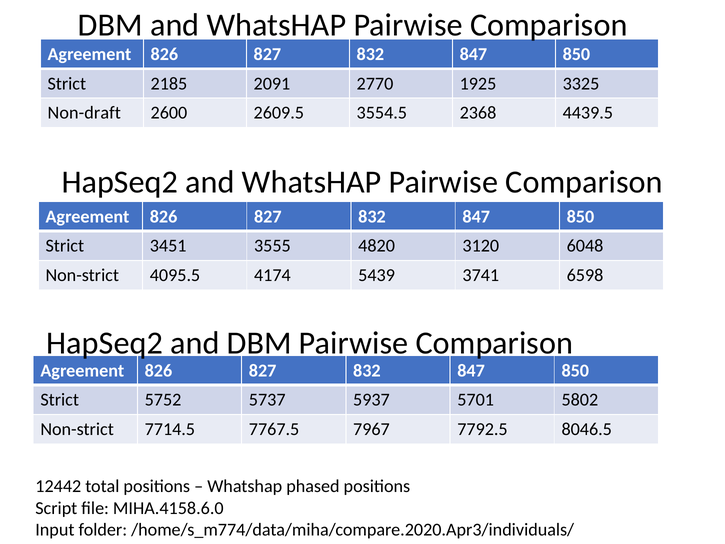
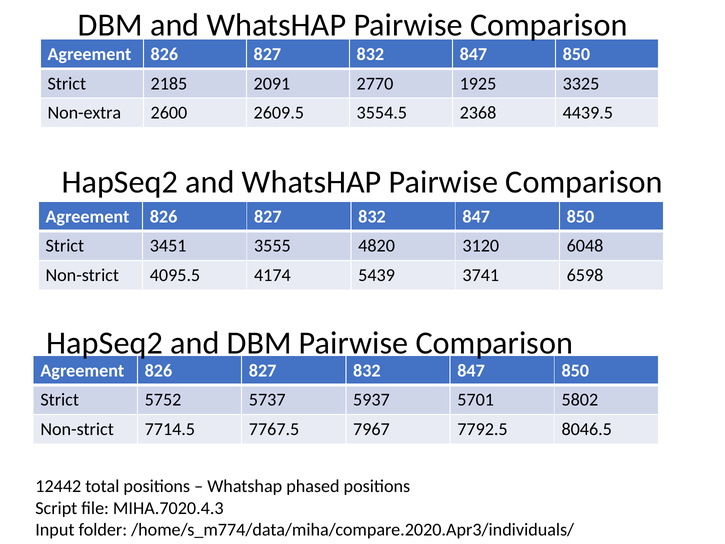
Non-draft: Non-draft -> Non-extra (84, 113)
MIHA.4158.6.0: MIHA.4158.6.0 -> MIHA.7020.4.3 (168, 508)
